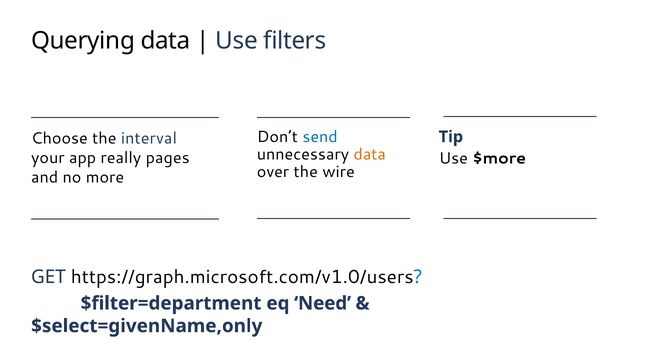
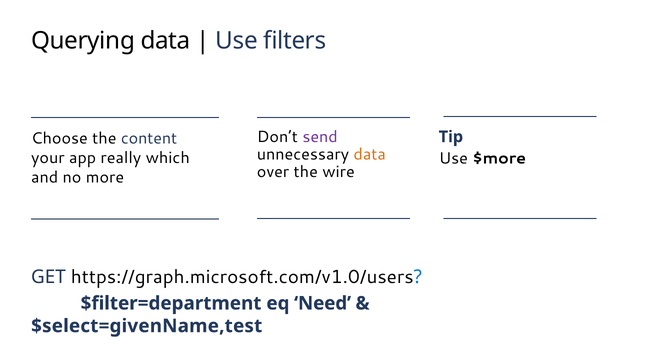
send colour: blue -> purple (320, 137)
interval: interval -> content (149, 139)
pages: pages -> which (168, 158)
$select=givenName,only: $select=givenName,only -> $select=givenName,test (147, 326)
